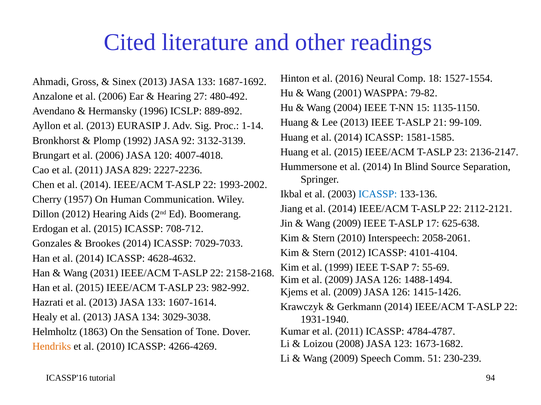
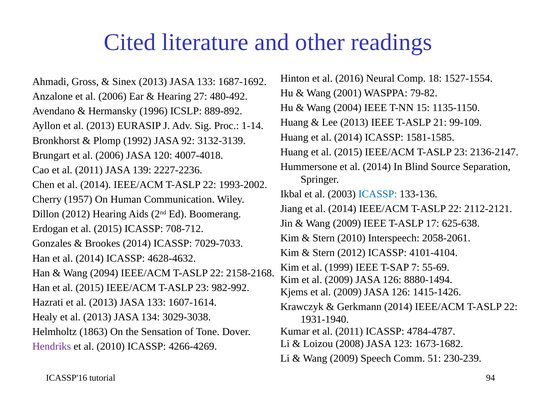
829: 829 -> 139 (142, 170)
2031: 2031 -> 2094 (104, 273)
1488-1494: 1488-1494 -> 8880-1494 (428, 280)
Hendriks colour: orange -> purple (52, 347)
